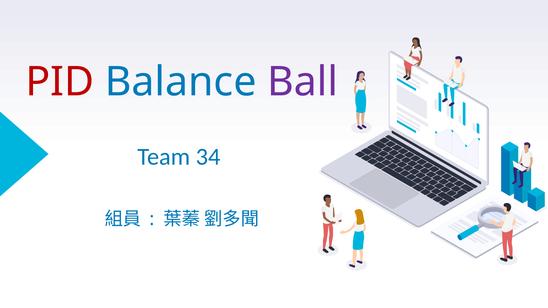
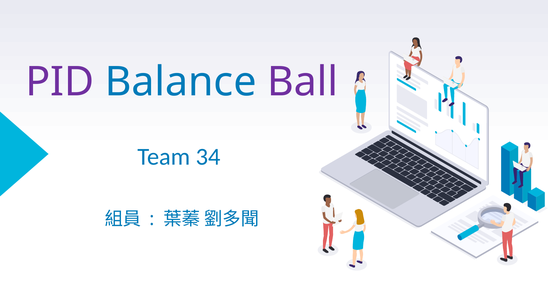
PID colour: red -> purple (60, 82)
